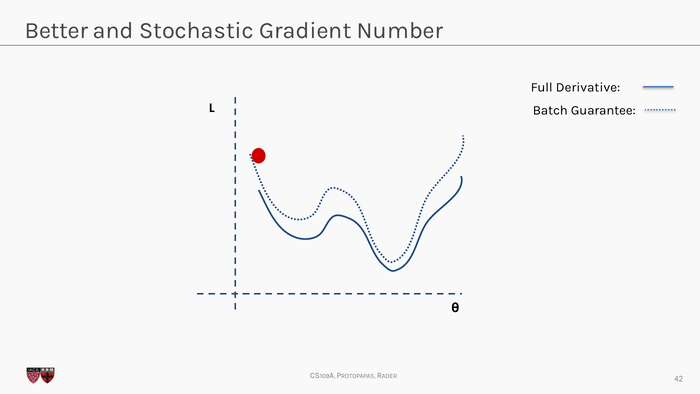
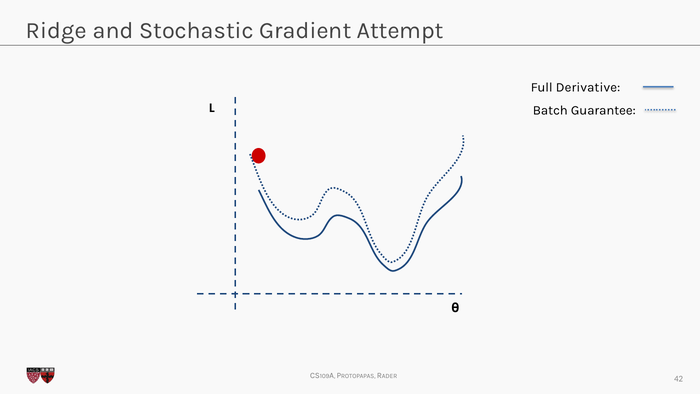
Better: Better -> Ridge (56, 31)
Number: Number -> Attempt (400, 31)
